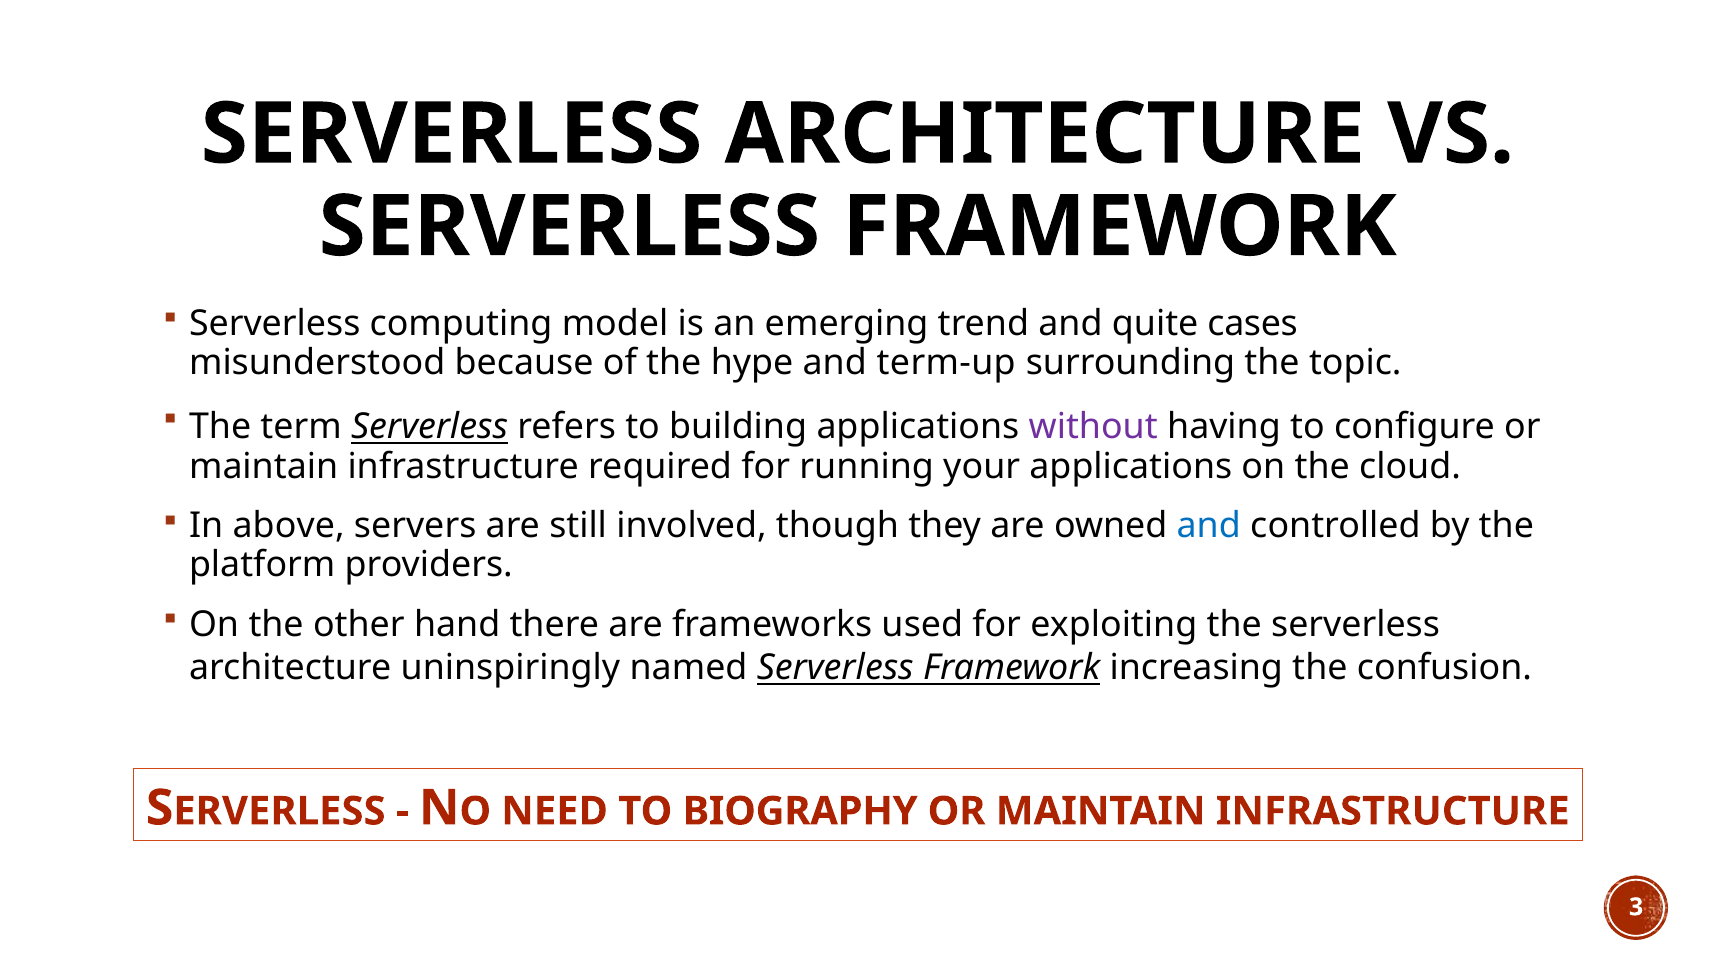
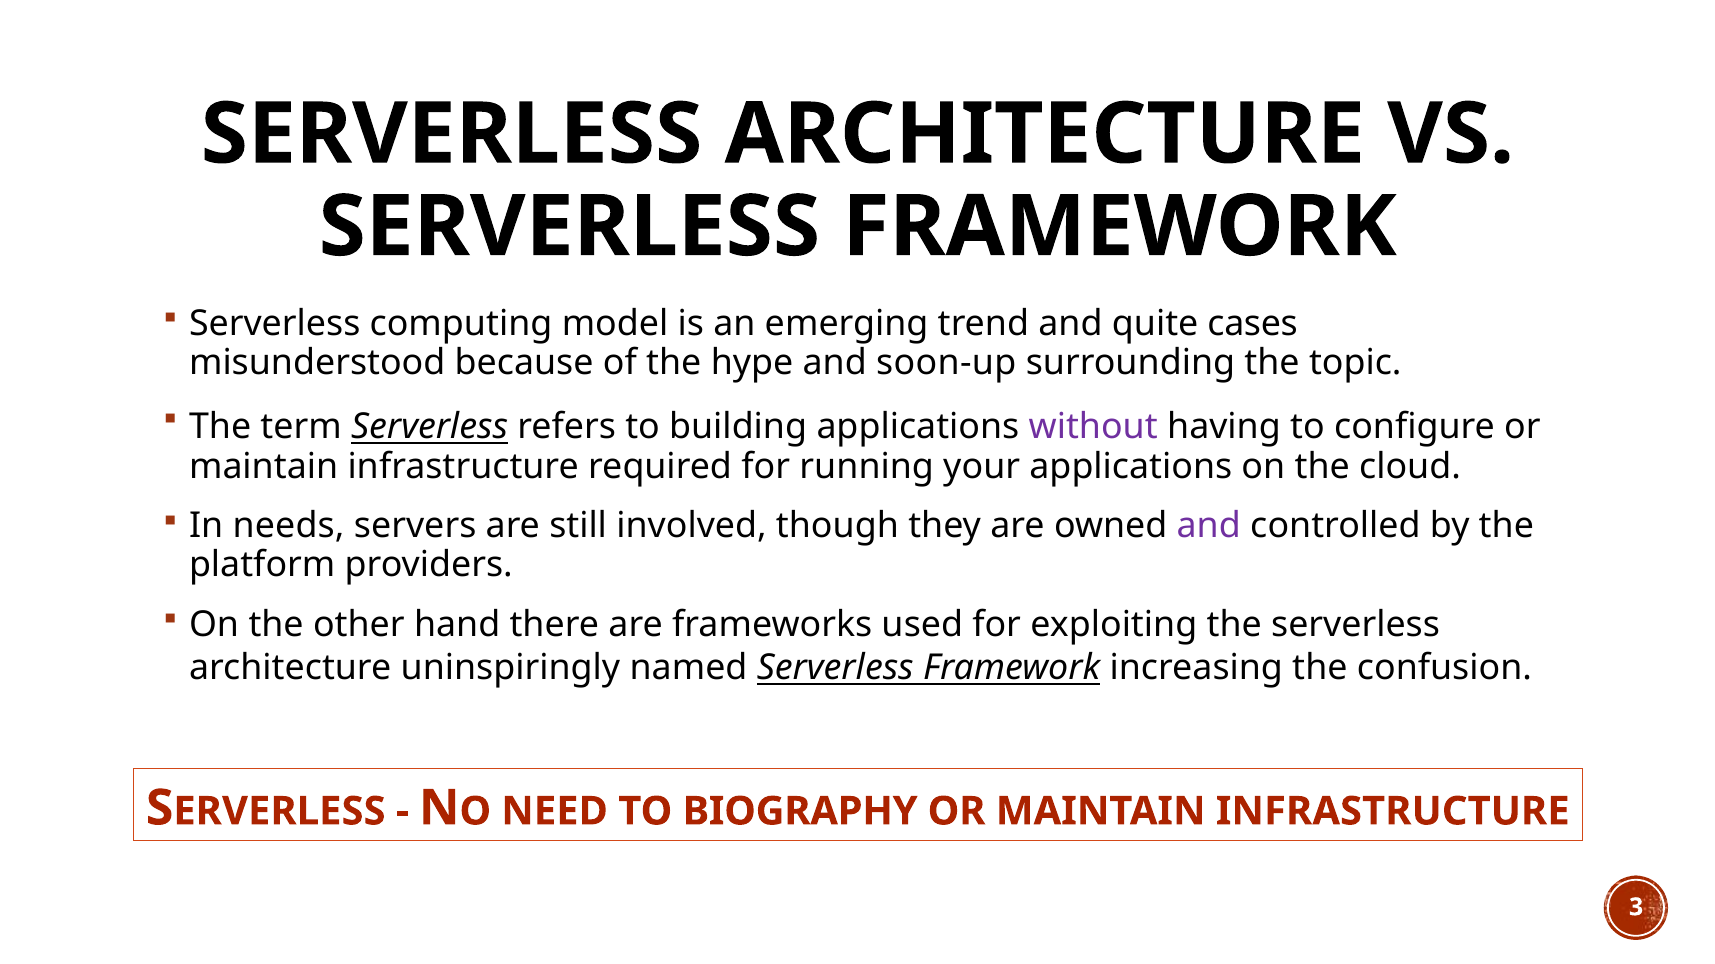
term-up: term-up -> soon-up (946, 363)
above: above -> needs (289, 527)
and colour: blue -> purple (1209, 527)
